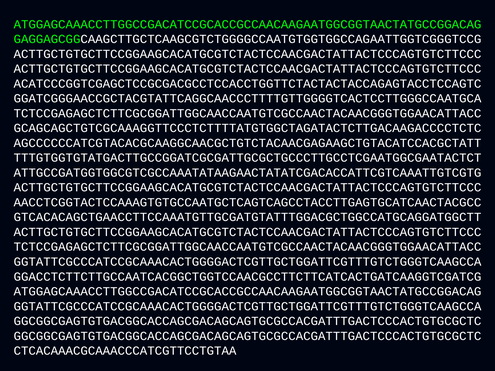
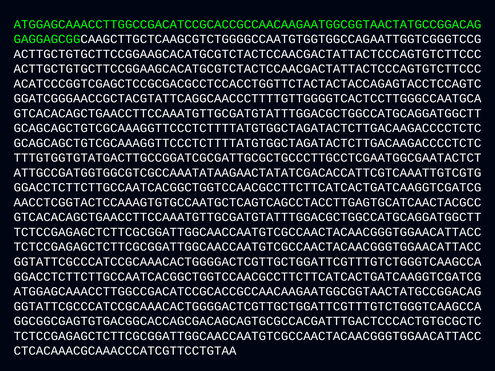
TCTCCGAGAGCTCTTCGCGGATTGGCAACCAATGTCGCCAACTACAACGGGTGGAACATTACC: TCTCCGAGAGCTCTTCGCGGATTGGCAACCAATGTCGCCAACTACAACGGGTGGAACATTACC -> GTCACACAGCTGAACCTTCCAAATGTTGCGATGTATTTGGACGCTGGCCATGCAGGATGGCTT (247, 113)
AGCCCCCCATCGTACACGCAAGGCAACGCTGTCTACAACGAGAAGCTGTACATCCACGCTATT: AGCCCCCCATCGTACACGCAAGGCAACGCTGTCTACAACGAGAAGCTGTACATCCACGCTATT -> GCAGCAGCTGTCGCAAAGGTTCCCTCTTTTATGTGGCTAGATACTCTTGACAAGACCCCTCTC (247, 143)
ACTTGCTGTGCTTCCGGAAGCACATGCGTCTACTCCAACGACTATTACTCCCAGTGTCTTCCC: ACTTGCTGTGCTTCCGGAAGCACATGCGTCTACTCCAACGACTATTACTCCCAGTGTCTTCCC -> GGACCTCTTCTTGCCAATCACGGCTGGTCCAACGCCTTCTTCATCACTGATCAAGGTCGATCG (247, 188)
ACTTGCTGTGCTTCCGGAAGCACATGCGTCTACTCCAACGACTATTACTCCCAGTGTCTTCCC: ACTTGCTGTGCTTCCGGAAGCACATGCGTCTACTCCAACGACTATTACTCCCAGTGTCTTCCC -> TCTCCGAGAGCTCTTCGCGGATTGGCAACCAATGTCGCCAACTACAACGGGTGGAACATTACC (247, 232)
GGCGGCGAGTGTGACGGCACCAGCGACAGCAGTGCGCCACGATTTGACTCCCACTGTGCGCTC: GGCGGCGAGTGTGACGGCACCAGCGACAGCAGTGCGCCACGATTTGACTCCCACTGTGCGCTC -> TCTCCGAGAGCTCTTCGCGGATTGGCAACCAATGTCGCCAACTACAACGGGTGGAACATTACC (247, 336)
